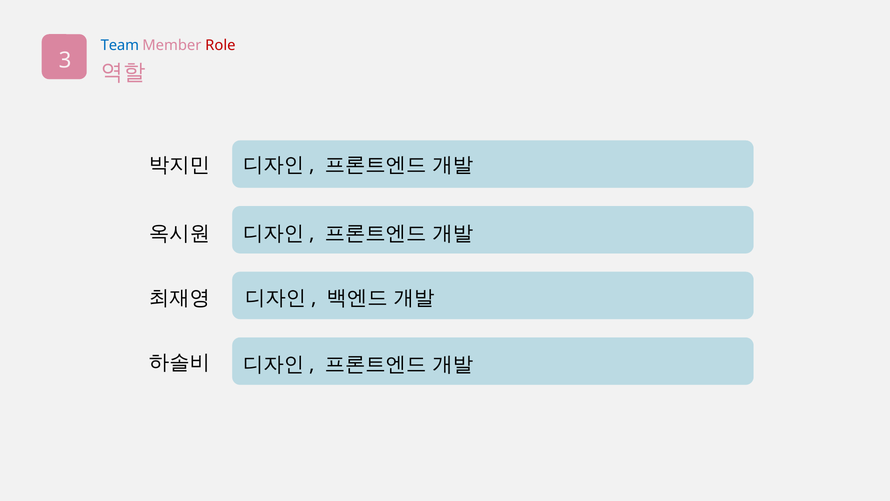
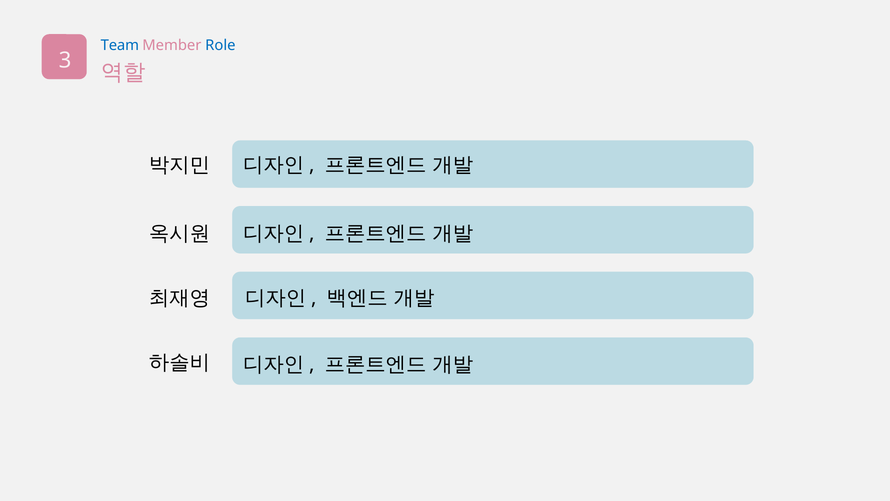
Role colour: red -> blue (220, 45)
